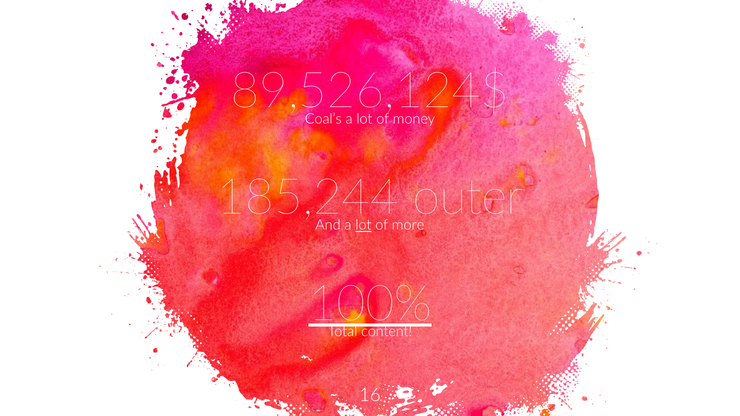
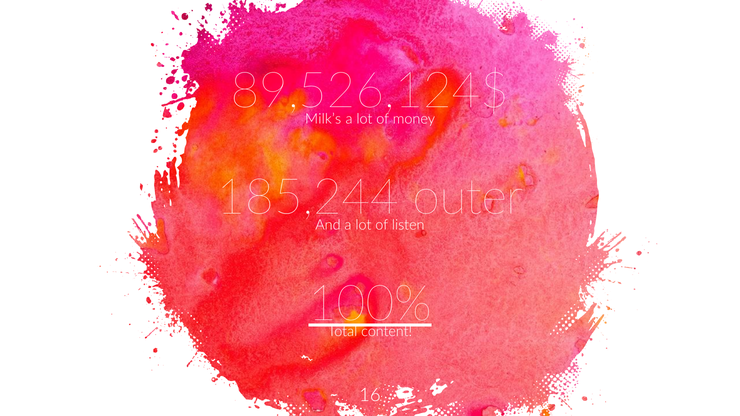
Coal’s: Coal’s -> Milk’s (323, 119)
lot underline: present -> none (363, 225)
more: more -> listen (408, 225)
